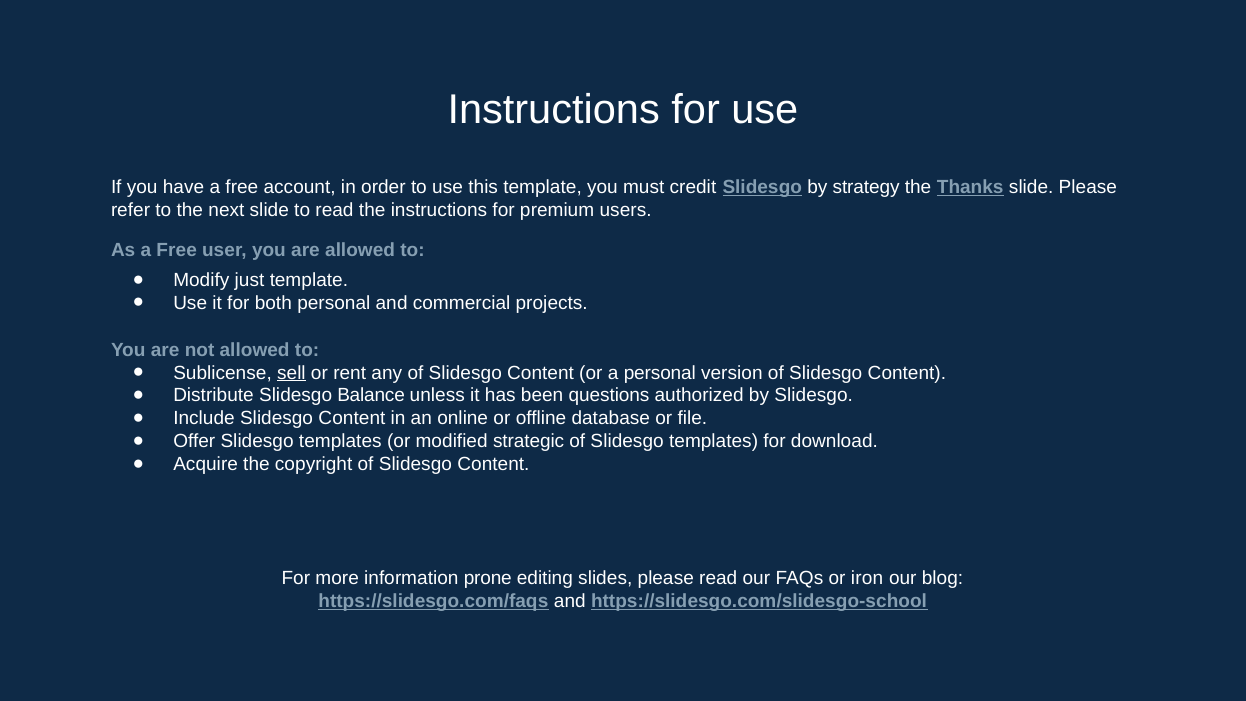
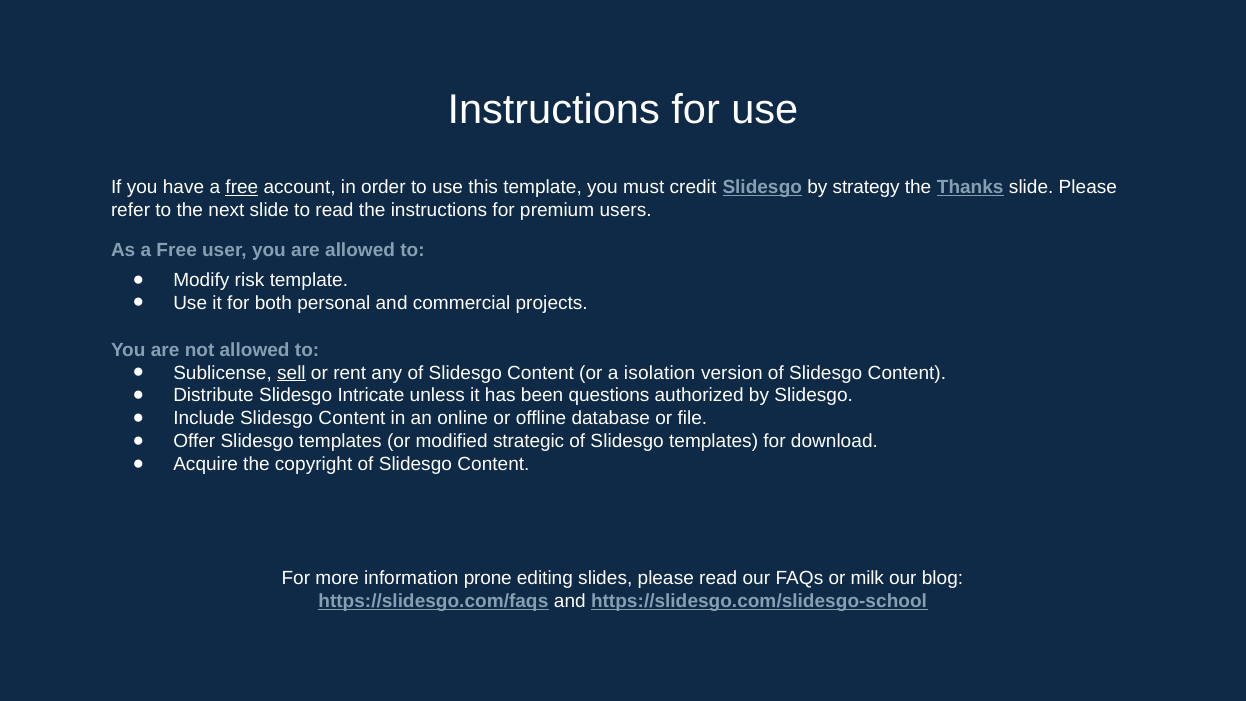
free underline: none -> present (242, 187)
just: just -> risk (250, 280)
a personal: personal -> isolation (660, 373)
Balance: Balance -> Intricate (371, 396)
iron: iron -> milk (867, 578)
